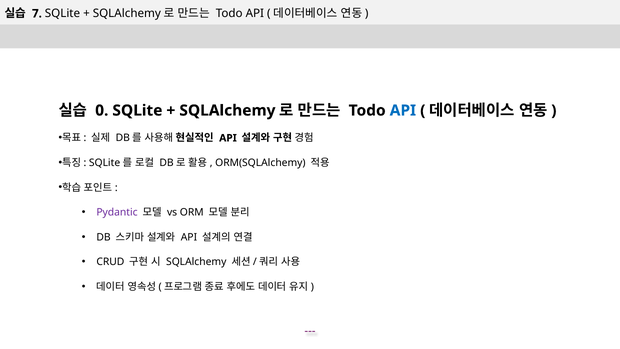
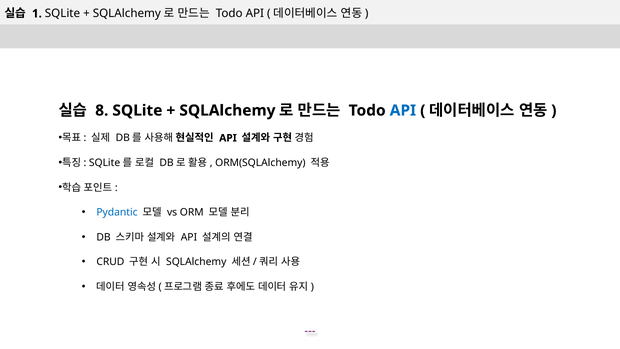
7: 7 -> 1 (37, 14)
0: 0 -> 8 (102, 110)
Pydantic colour: purple -> blue (117, 212)
